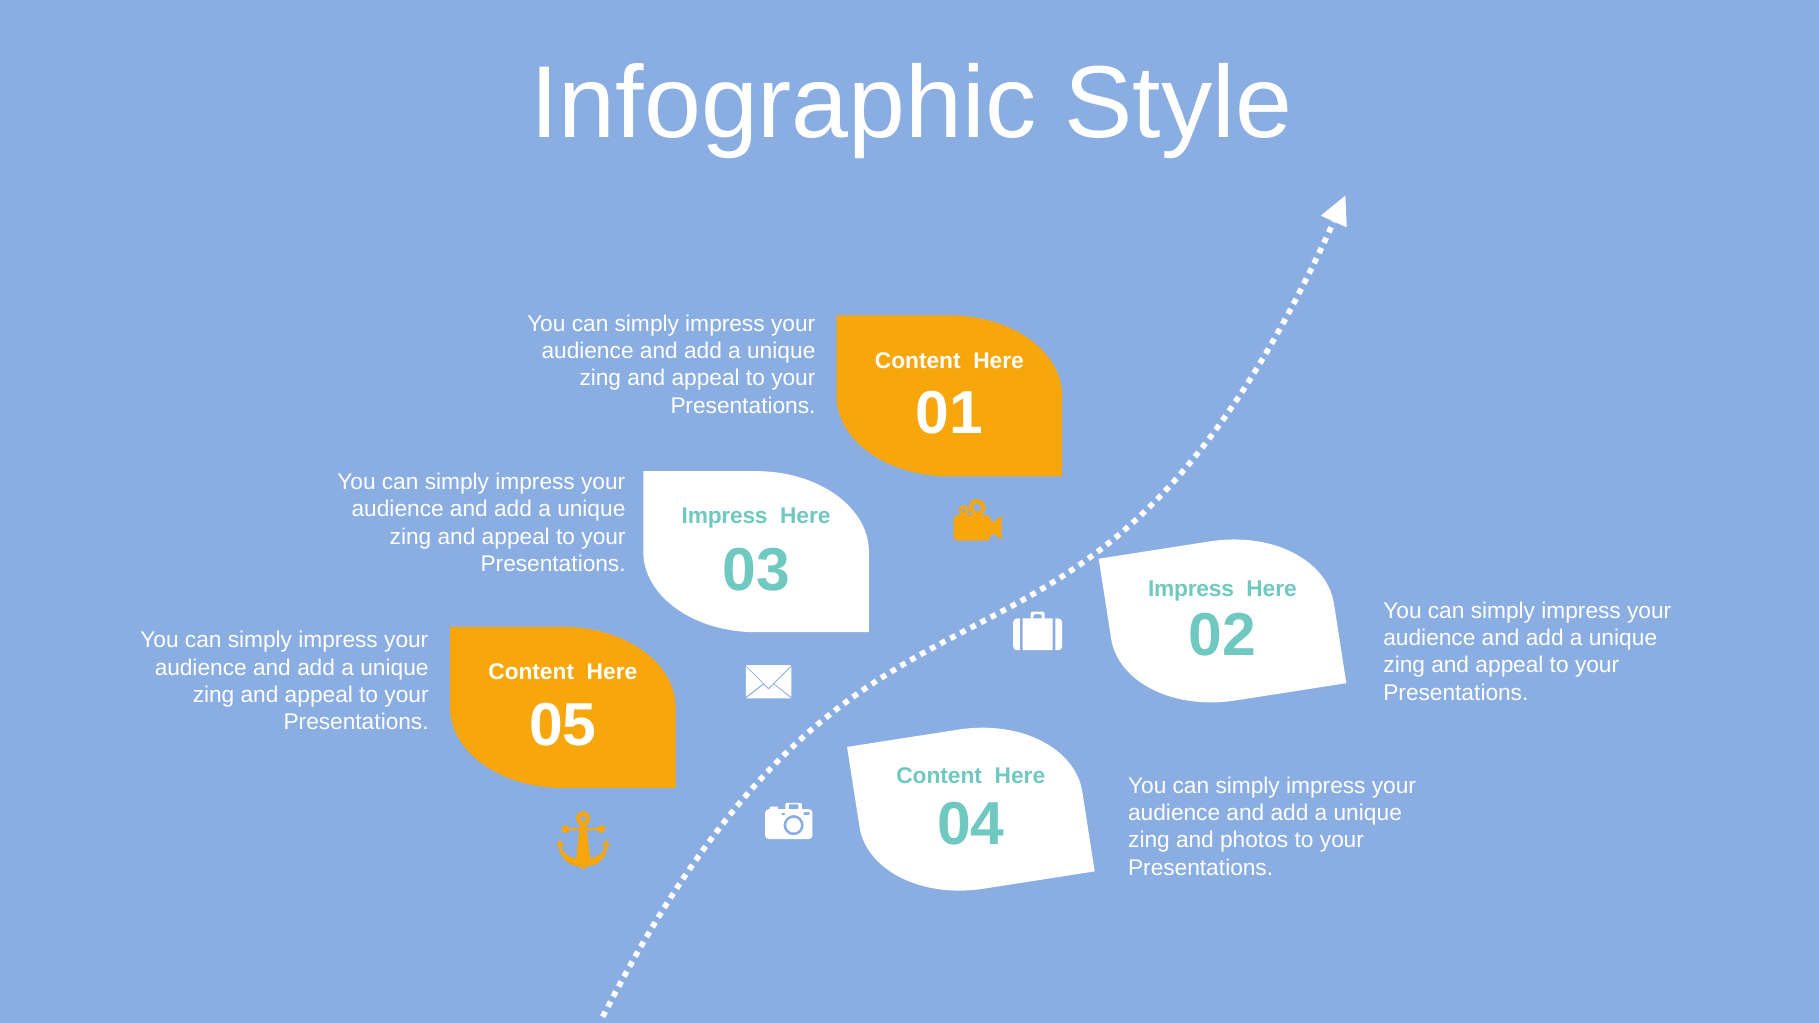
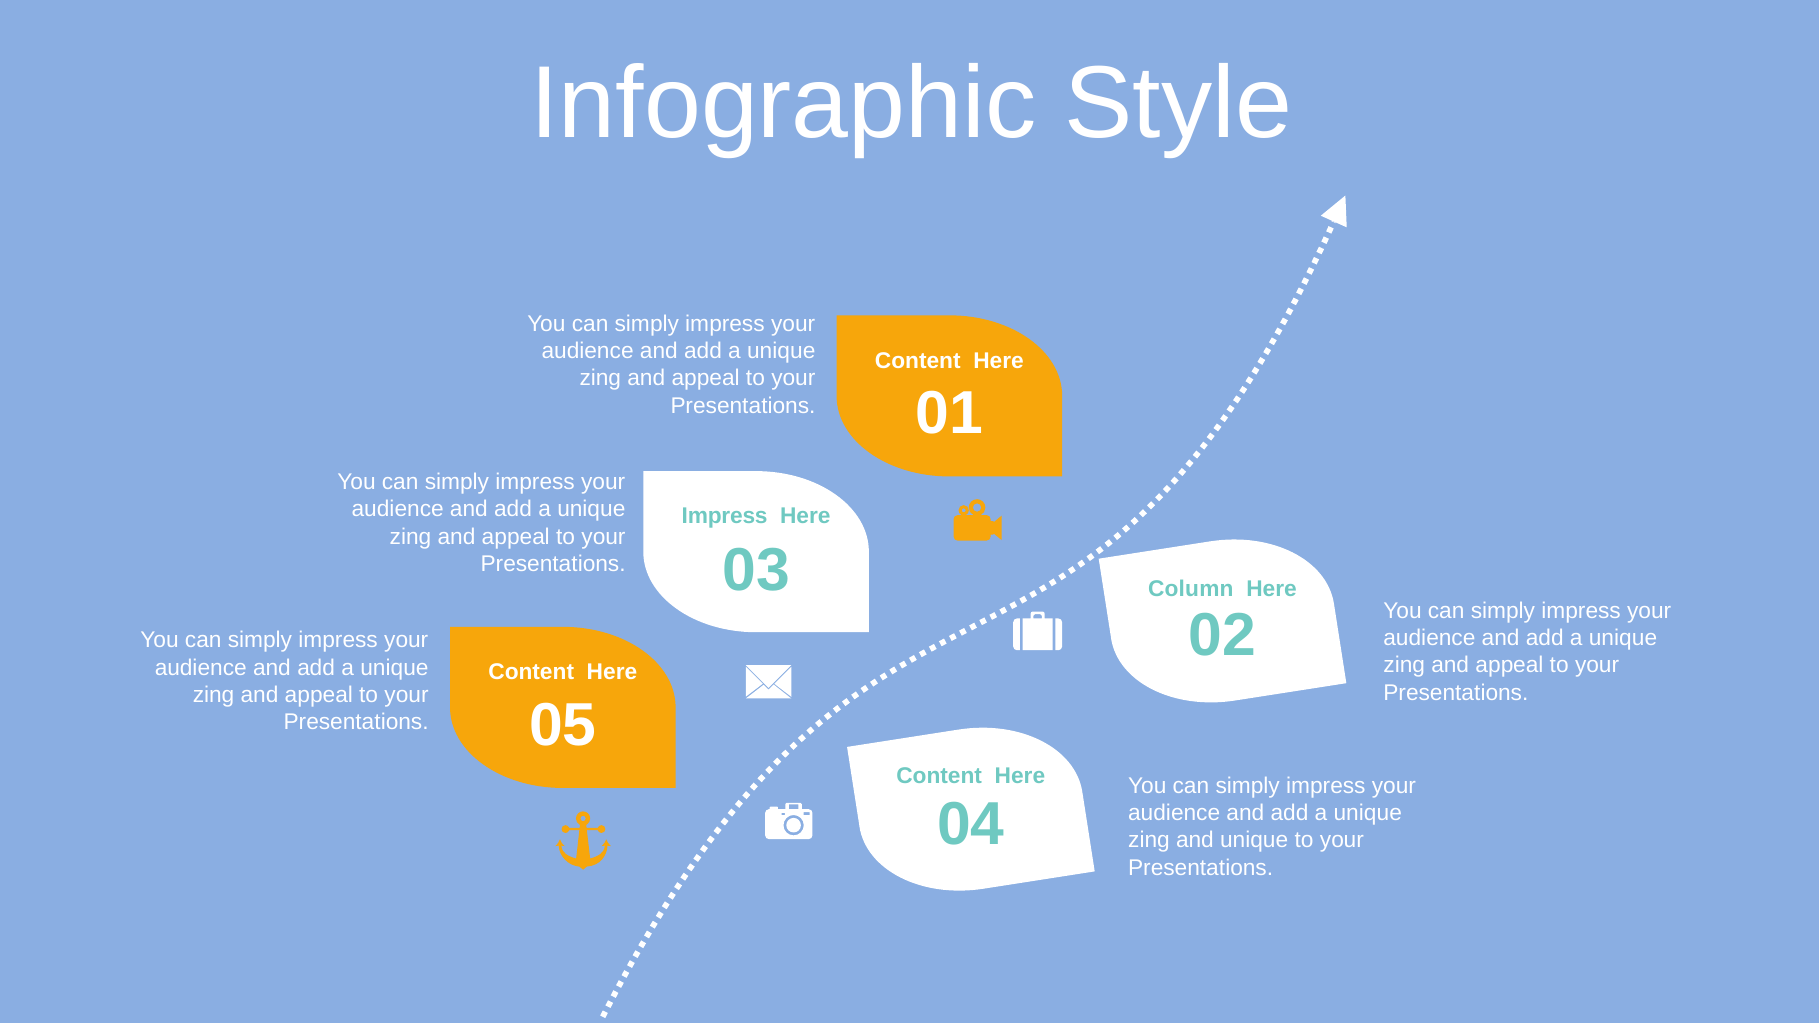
Impress: Impress -> Column (1191, 589)
and photos: photos -> unique (1254, 841)
